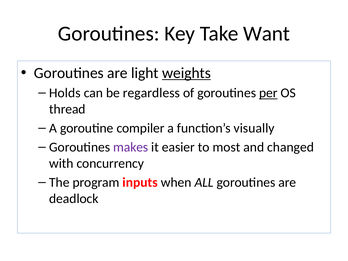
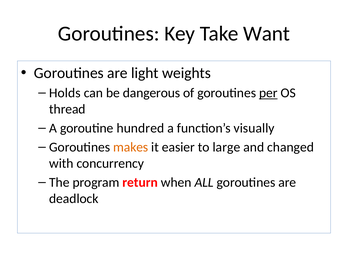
weights underline: present -> none (186, 73)
regardless: regardless -> dangerous (151, 93)
compiler: compiler -> hundred (140, 128)
makes colour: purple -> orange (131, 147)
most: most -> large (226, 147)
inputs: inputs -> return (140, 182)
